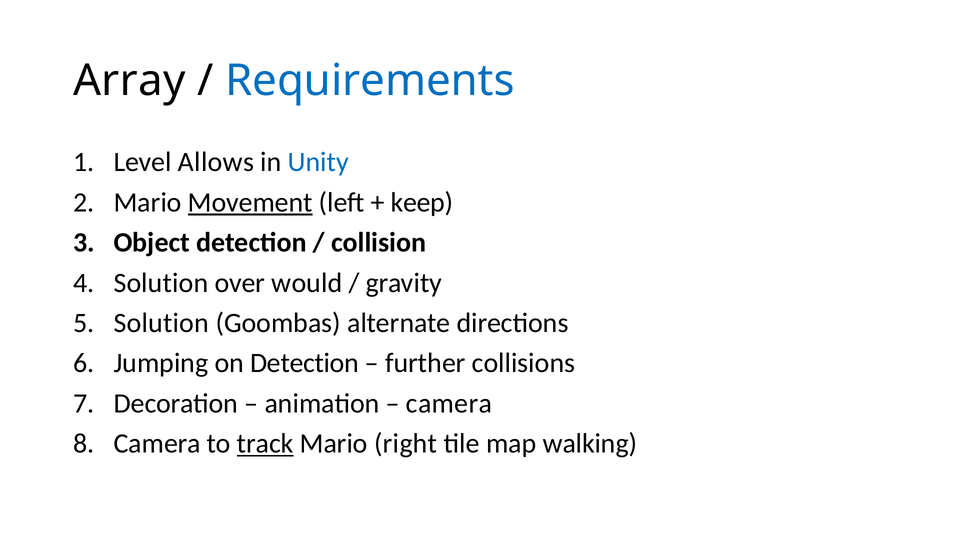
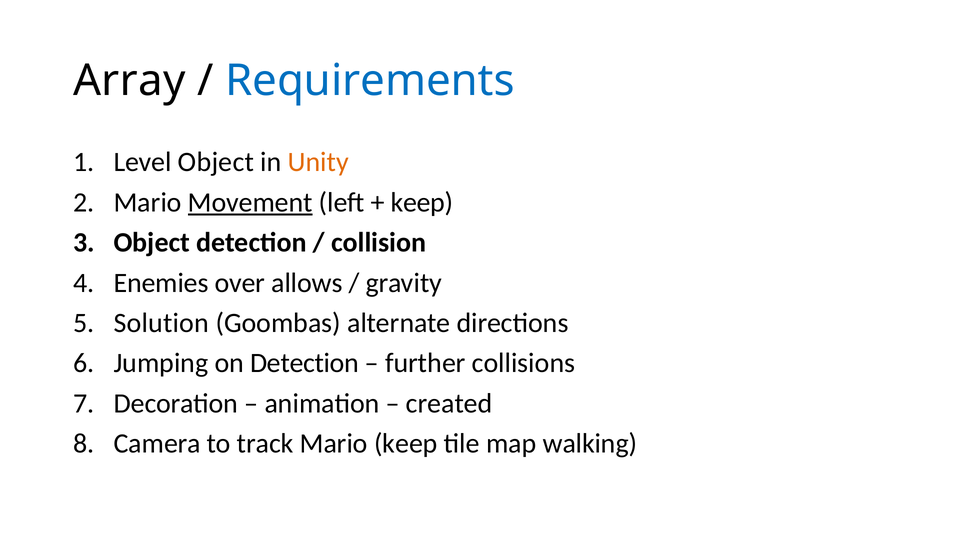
Level Allows: Allows -> Object (216, 162)
Unity colour: blue -> orange (318, 162)
Solution: Solution -> Enemies (161, 283)
would: would -> allows (307, 283)
camera: camera -> created (449, 403)
track underline: present -> none (265, 443)
Mario right: right -> keep (406, 443)
